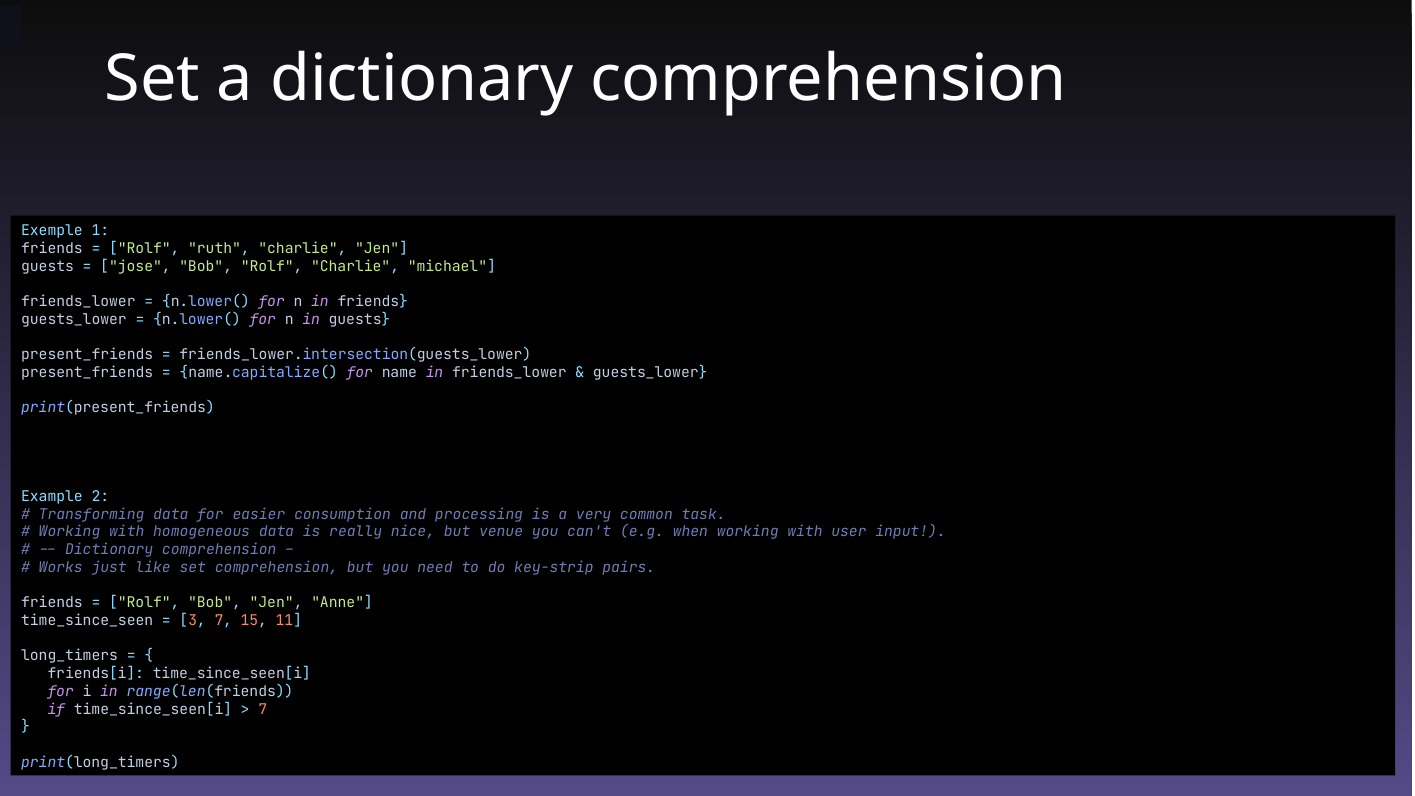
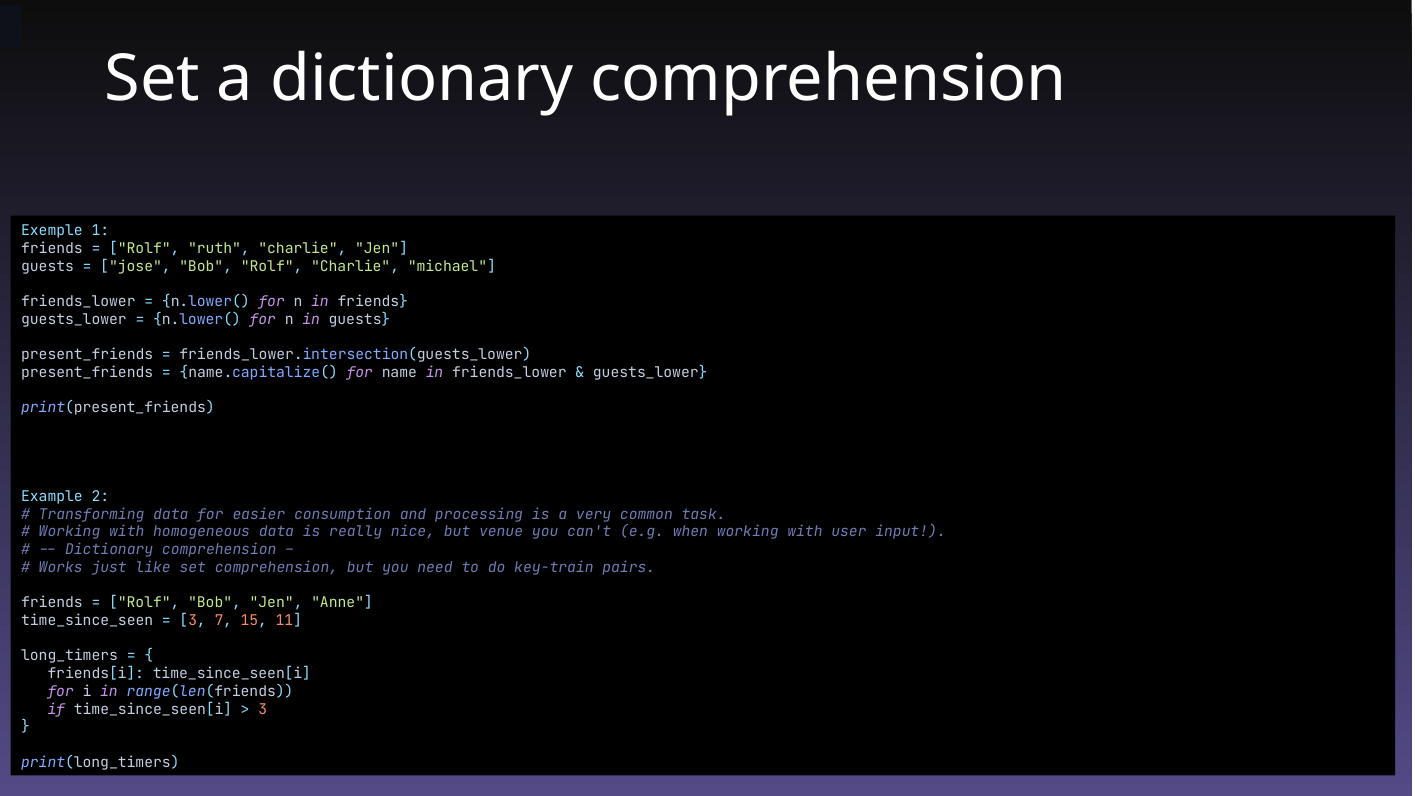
key-strip: key-strip -> key-train (554, 567)
7: 7 -> 3 (263, 709)
